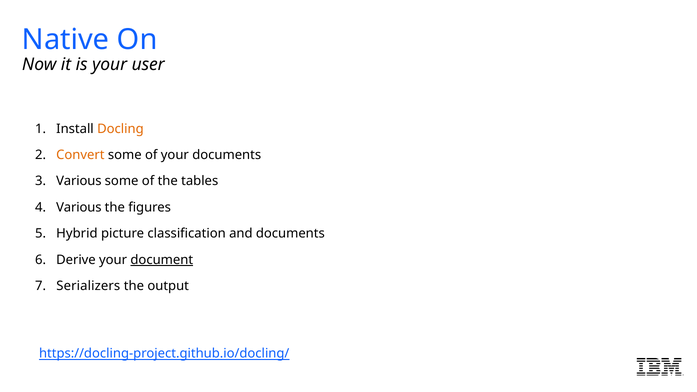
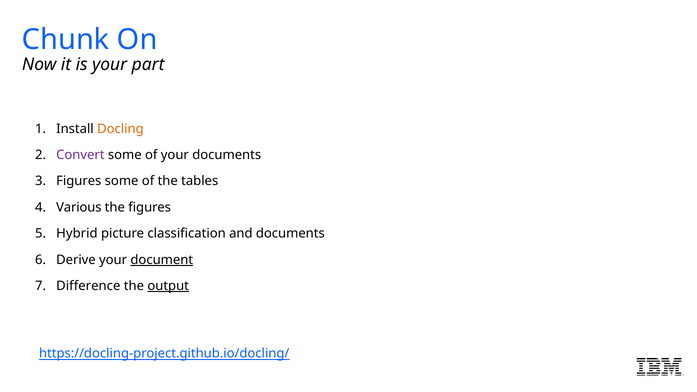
Native: Native -> Chunk (66, 39)
user: user -> part (148, 65)
Convert colour: orange -> purple (80, 155)
Various: Various -> Figures (79, 181)
Serializers: Serializers -> Difference (88, 286)
output underline: none -> present (168, 286)
